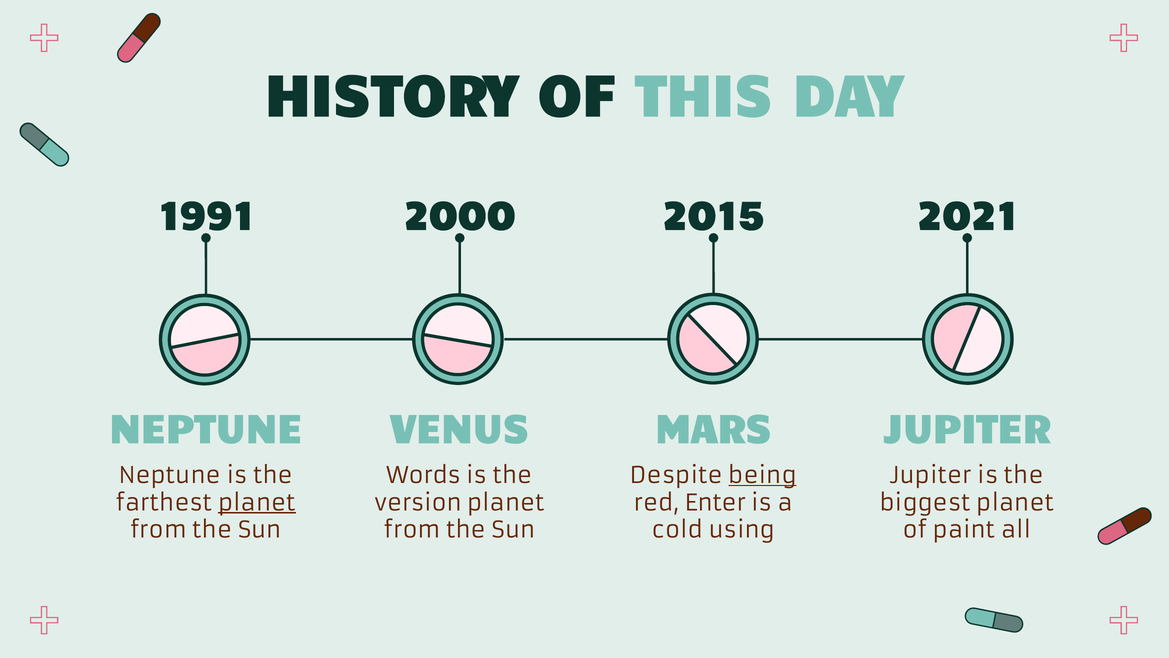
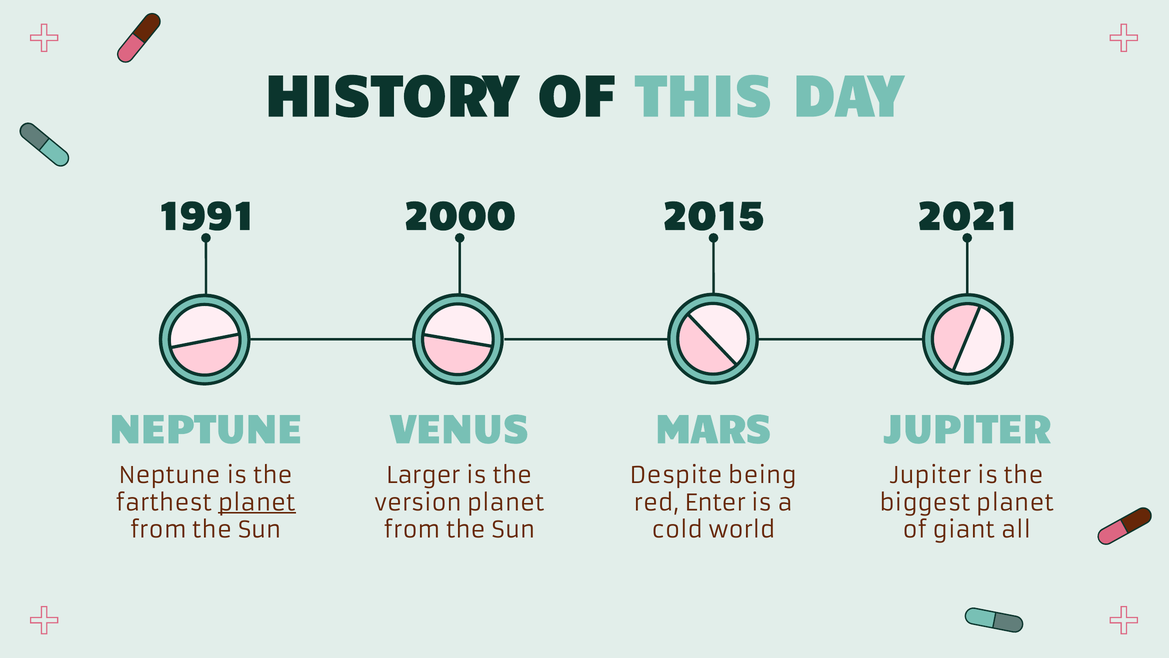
Words: Words -> Larger (424, 475)
being underline: present -> none (763, 475)
using: using -> world (742, 530)
paint: paint -> giant (964, 530)
